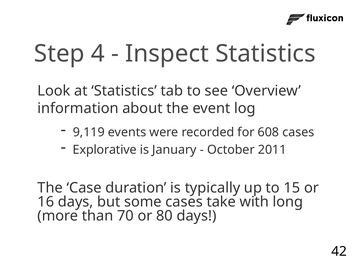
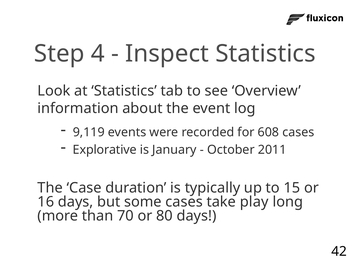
with: with -> play (254, 202)
